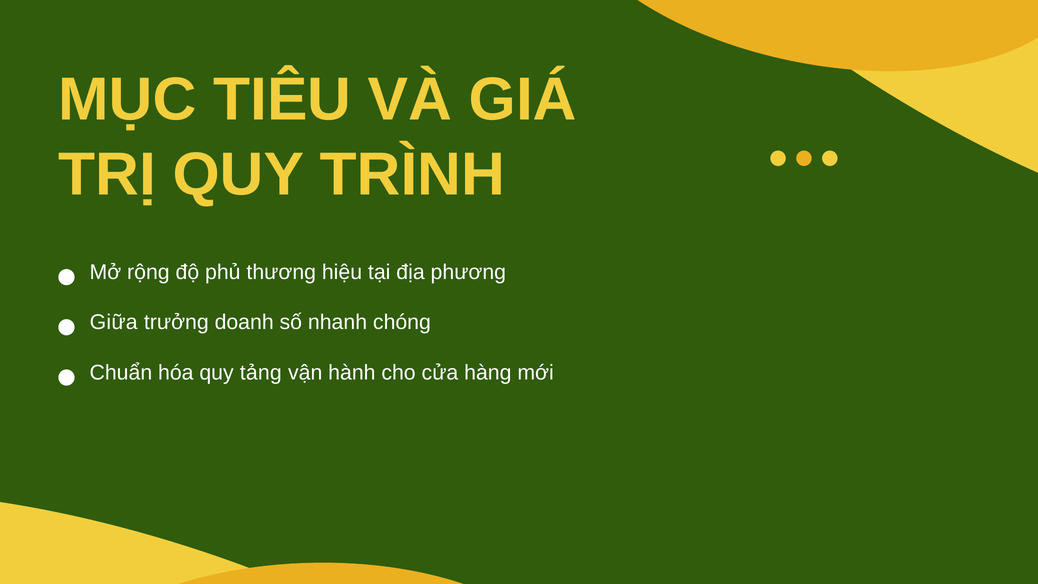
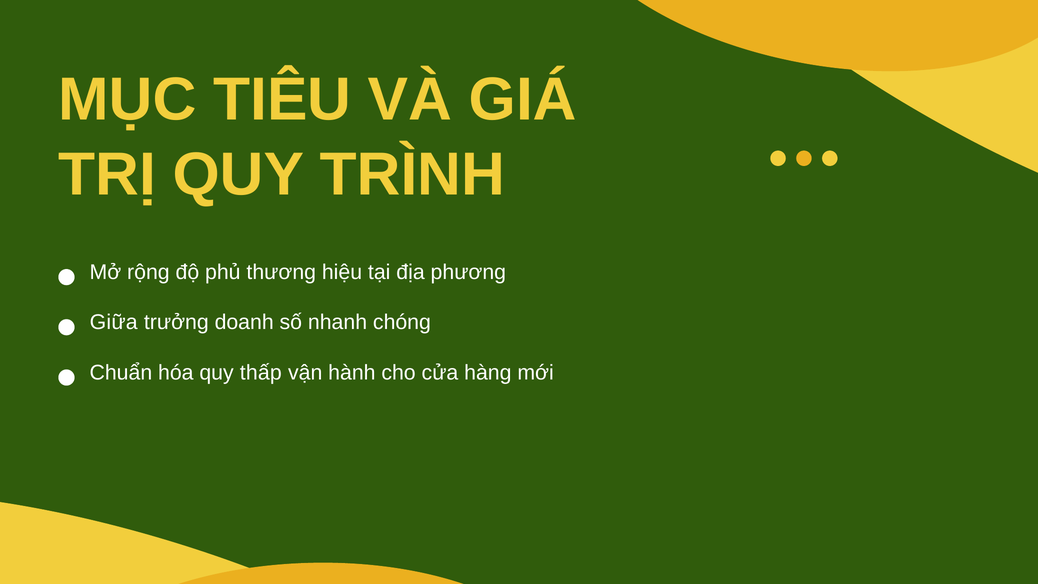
tảng: tảng -> thấp (261, 373)
